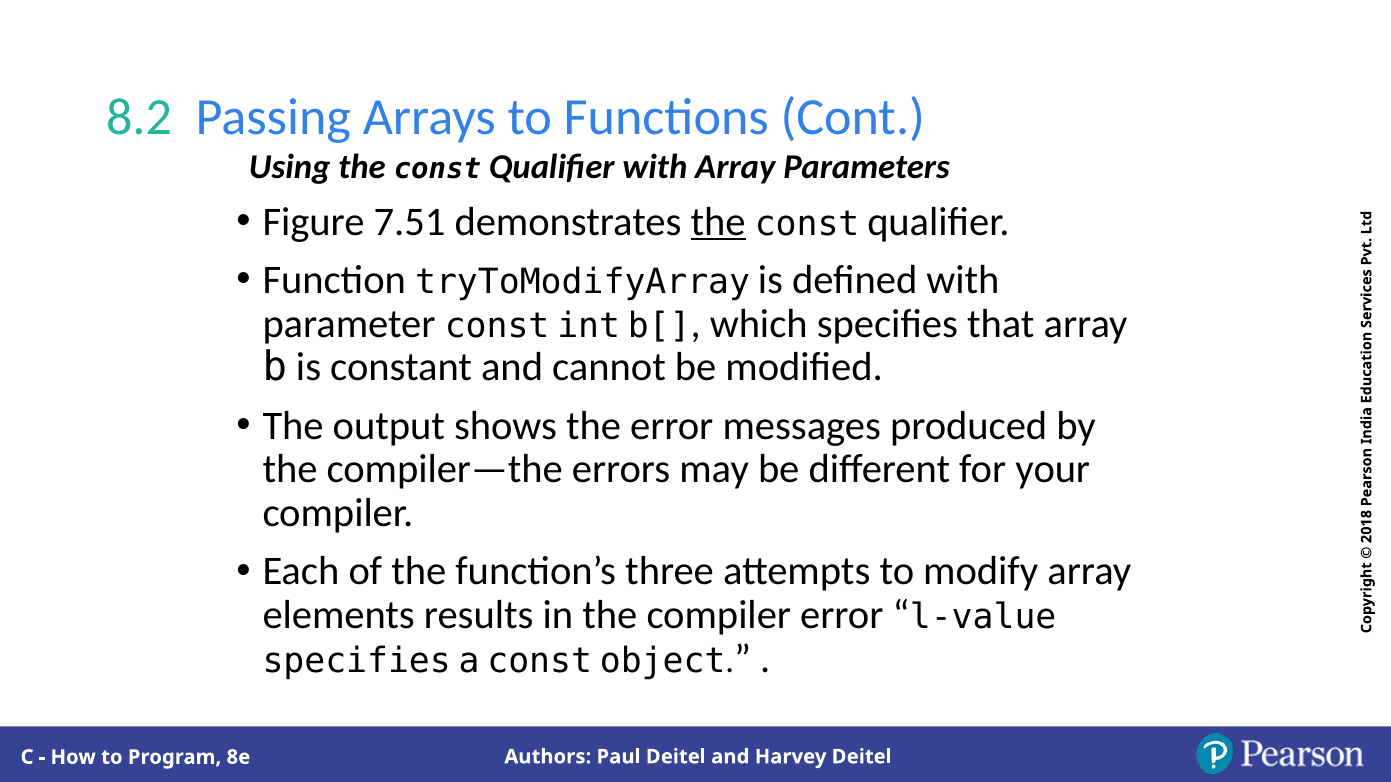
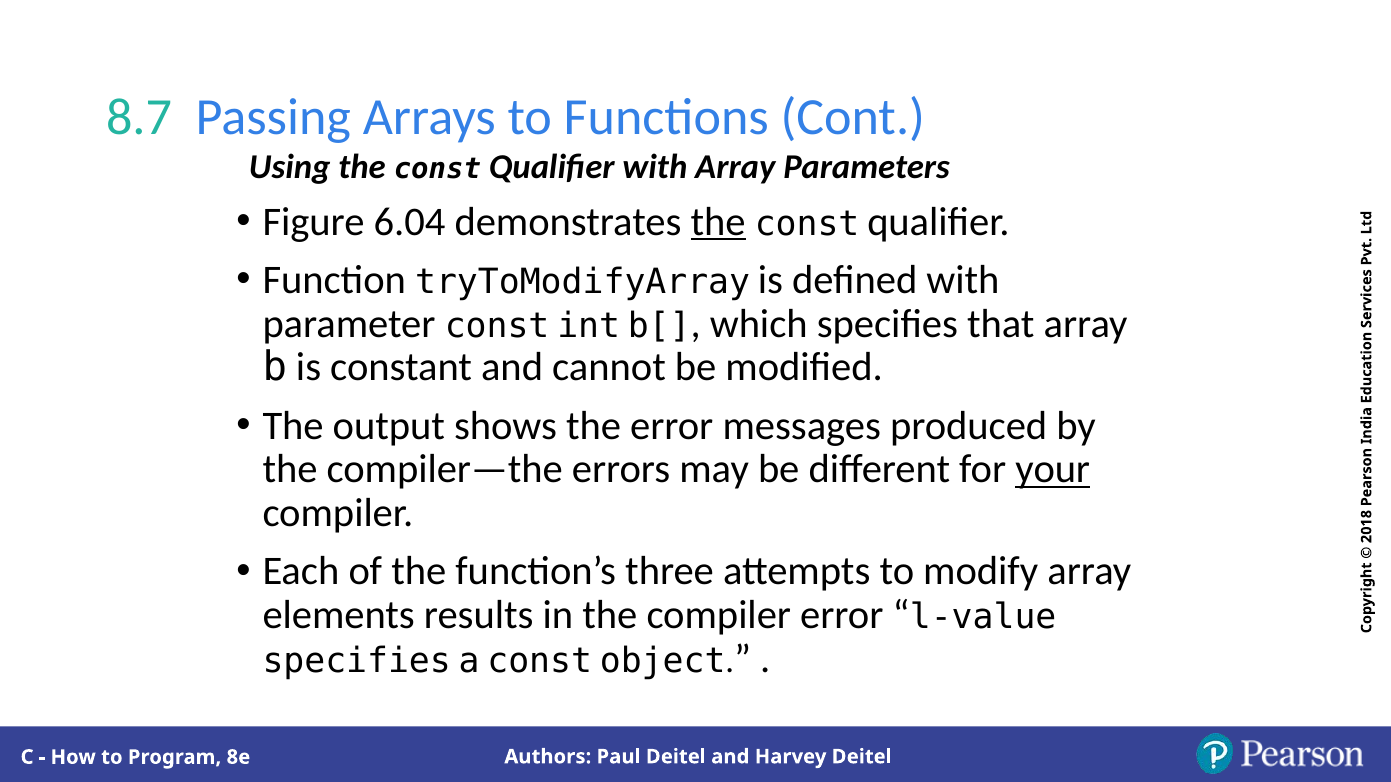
8.2: 8.2 -> 8.7 (139, 117)
7.51: 7.51 -> 6.04 (410, 222)
your underline: none -> present (1053, 470)
